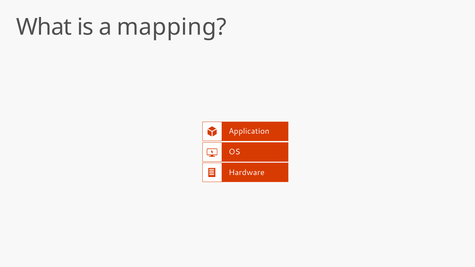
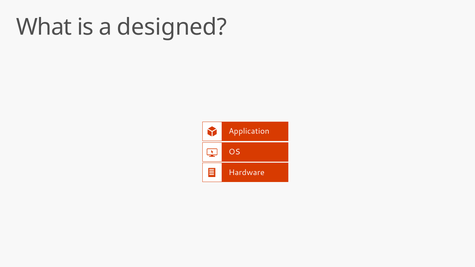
mapping: mapping -> designed (172, 27)
